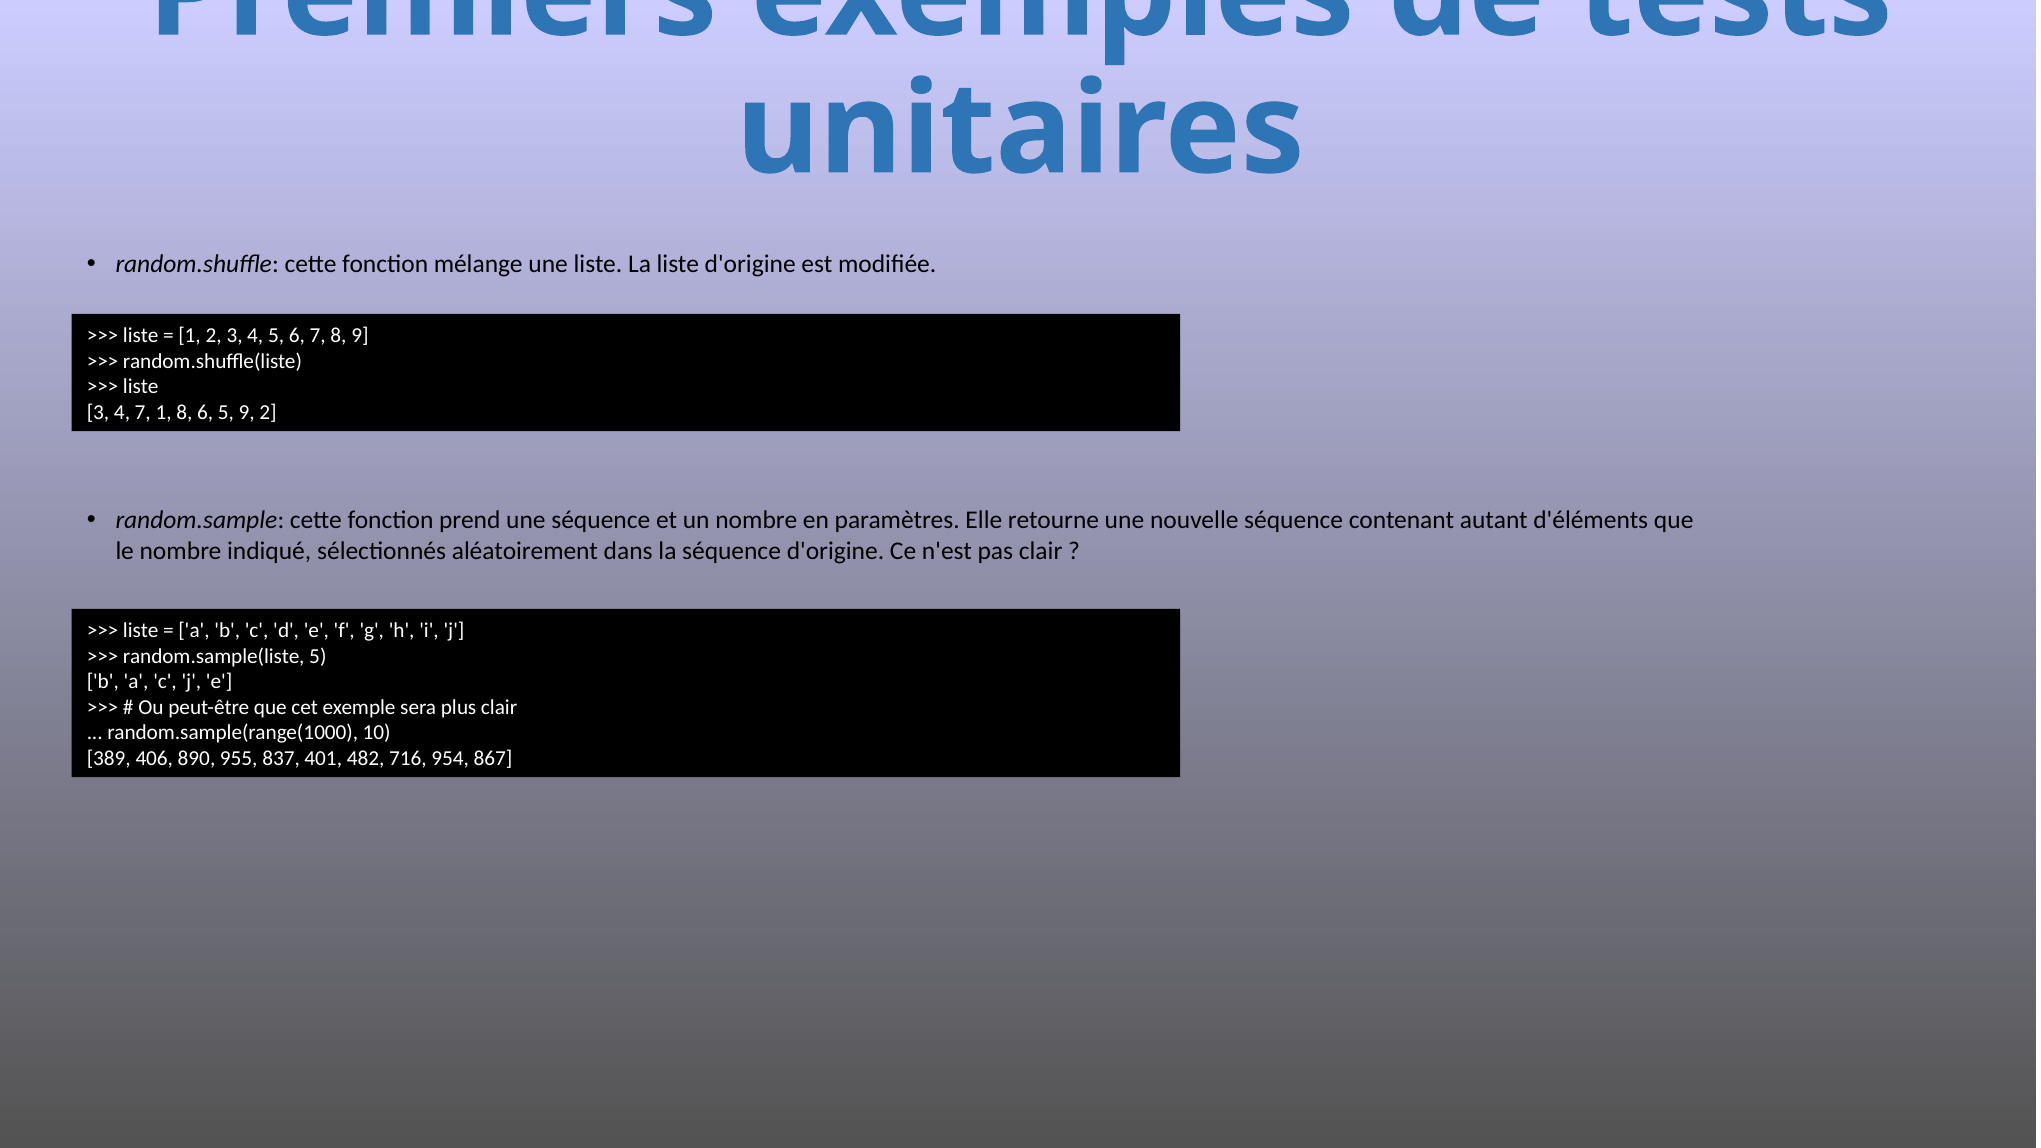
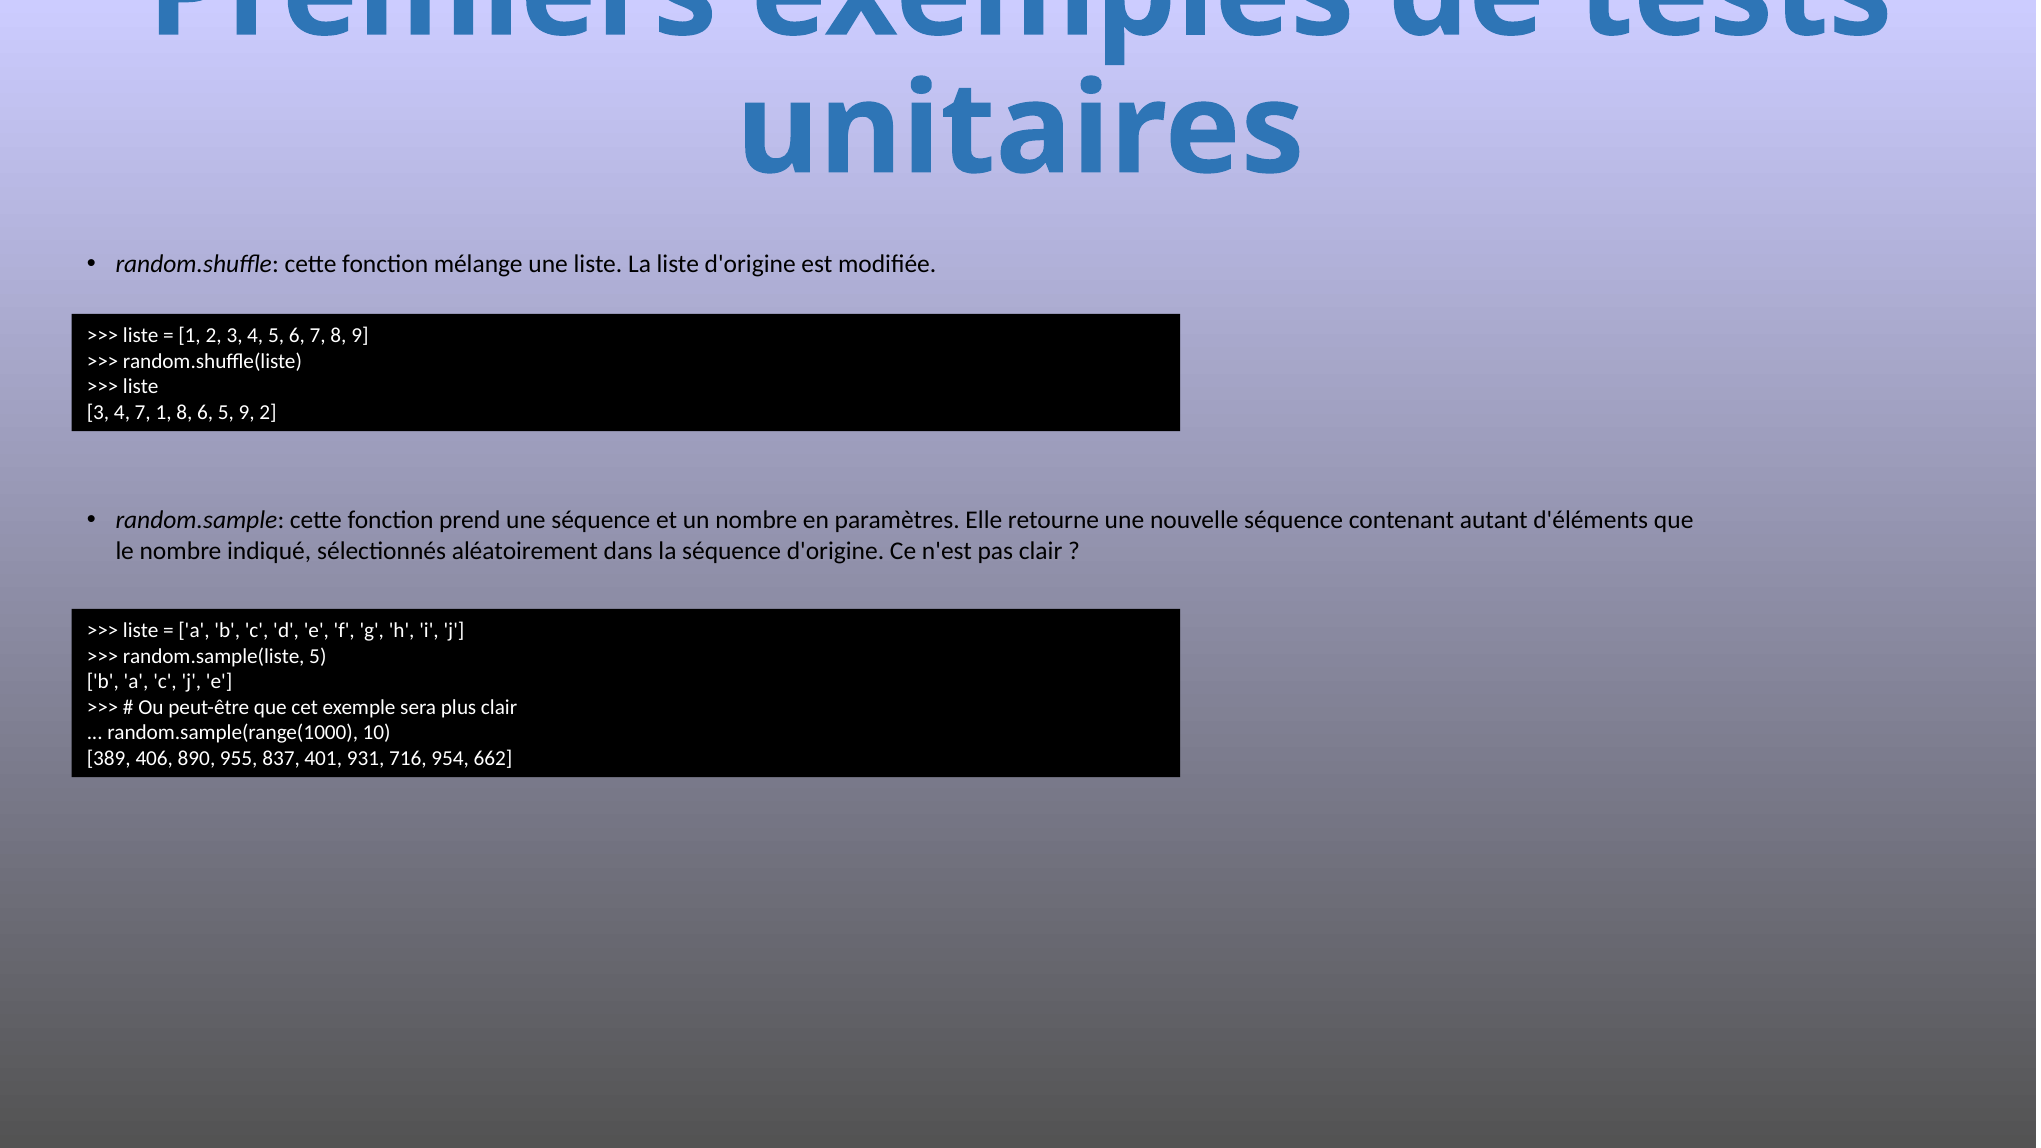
482: 482 -> 931 (366, 758)
867: 867 -> 662 (493, 758)
